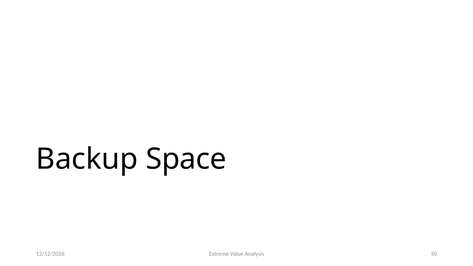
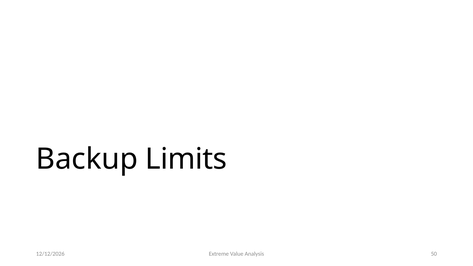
Space: Space -> Limits (186, 159)
